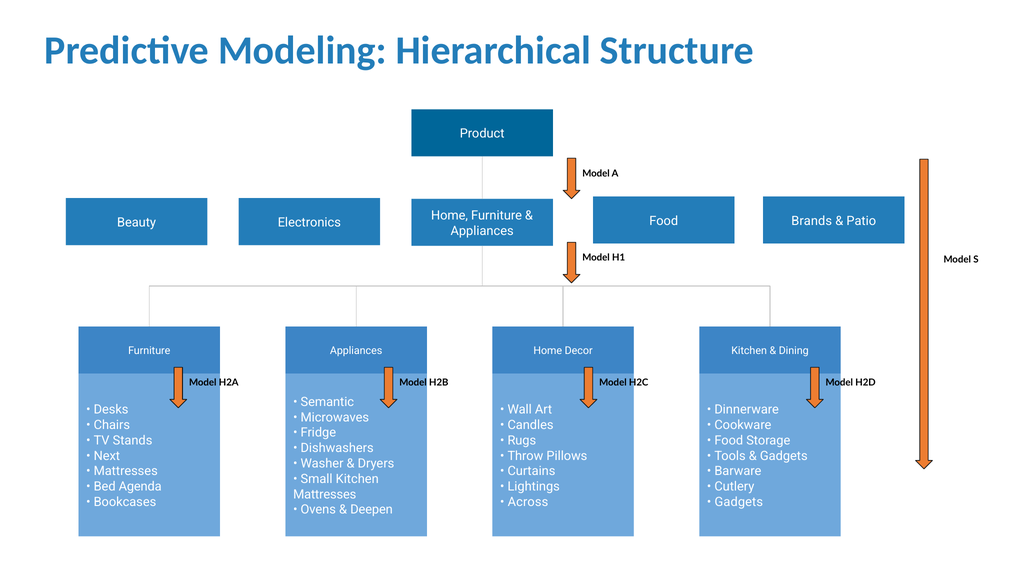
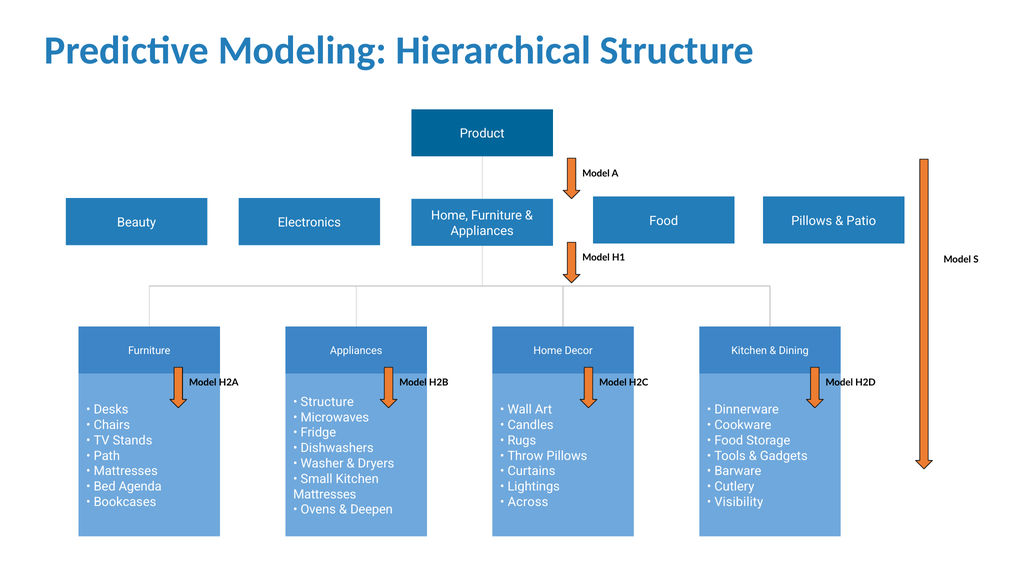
Electronics Brands: Brands -> Pillows (812, 221)
Semantic: Semantic -> Structure (327, 402)
Next: Next -> Path (107, 456)
Gadgets: Gadgets -> Visibility (739, 502)
